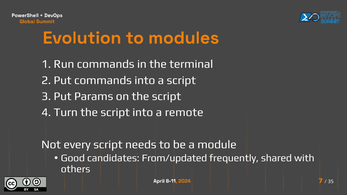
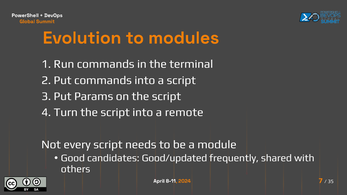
From/updated: From/updated -> Good/updated (174, 158)
